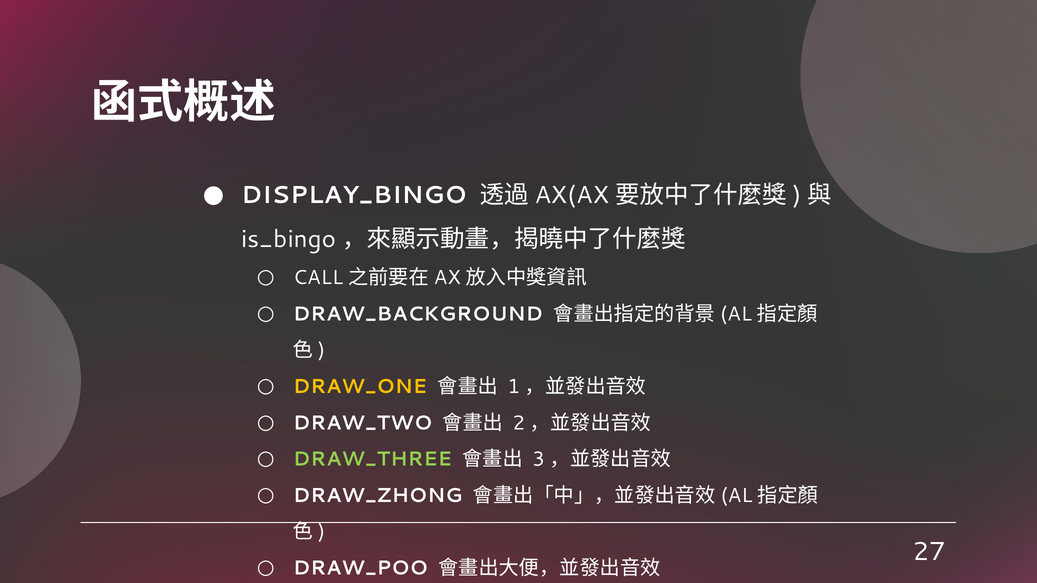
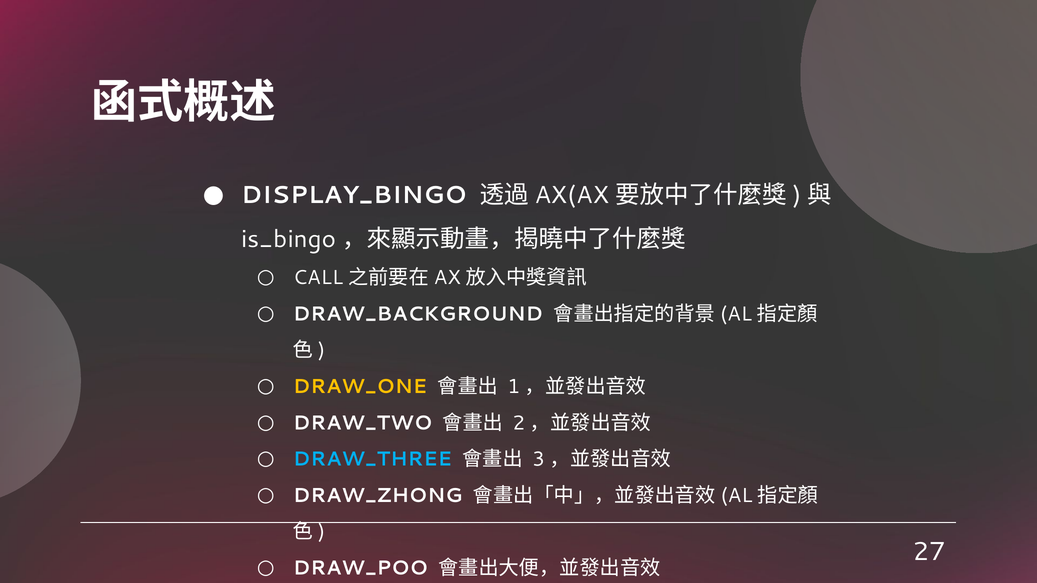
DRAW_THREE colour: light green -> light blue (372, 459)
